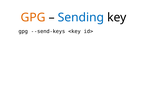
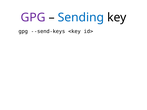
GPG colour: orange -> purple (33, 17)
